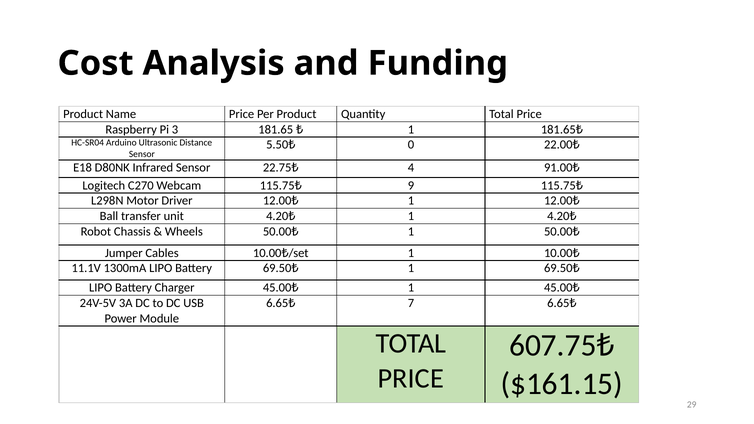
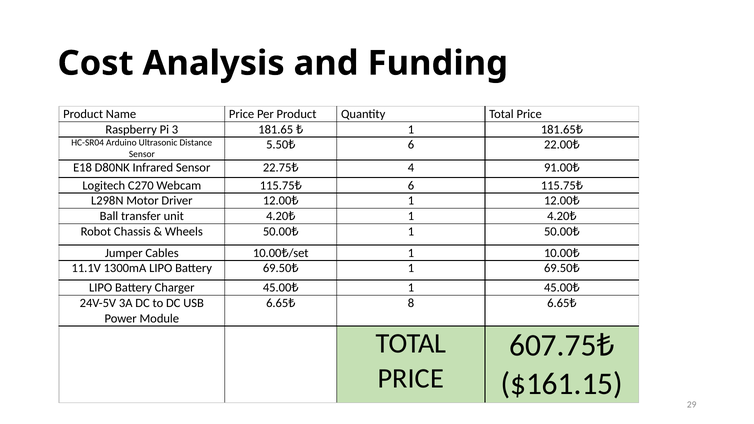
0: 0 -> 6 (411, 145)
9: 9 -> 6 (411, 185)
7: 7 -> 8 (411, 303)
